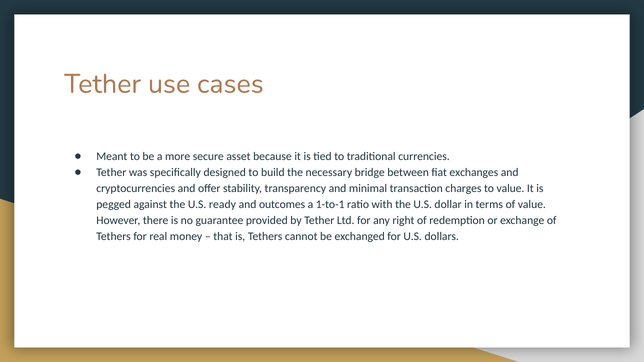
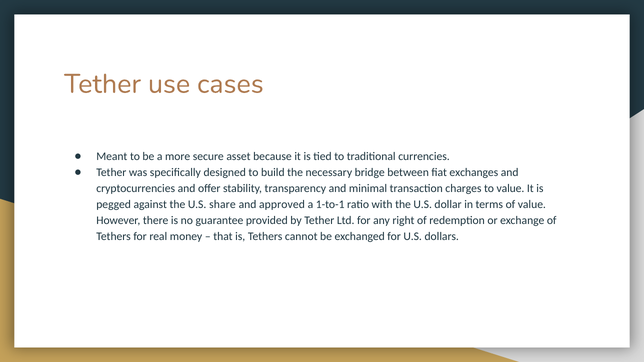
ready: ready -> share (222, 205)
outcomes: outcomes -> approved (282, 205)
